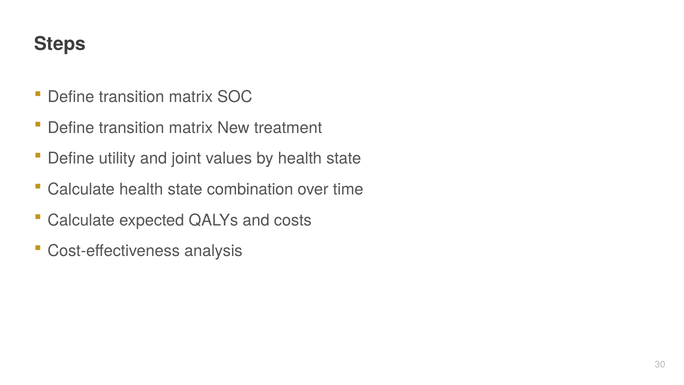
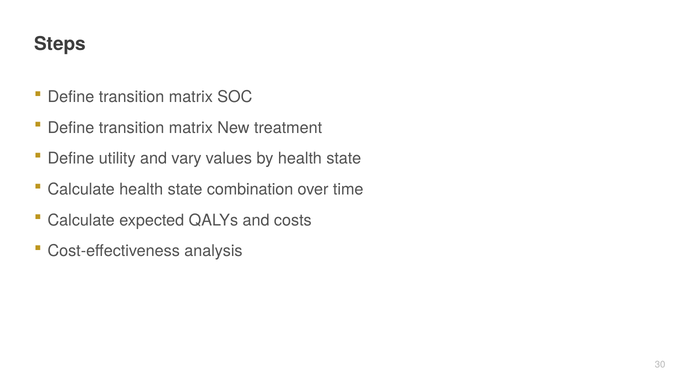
joint: joint -> vary (186, 158)
